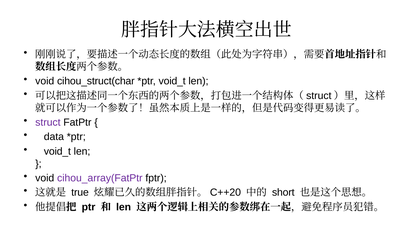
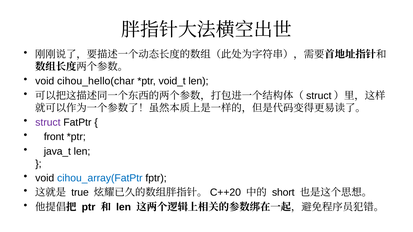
cihou_struct(char: cihou_struct(char -> cihou_hello(char (96, 81)
data: data -> front (54, 137)
void_t: void_t -> java_t (57, 152)
cihou_array(FatPtr colour: purple -> blue (100, 178)
